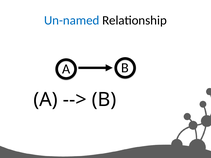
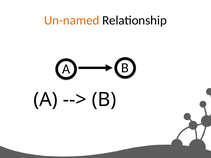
Un-named colour: blue -> orange (72, 20)
